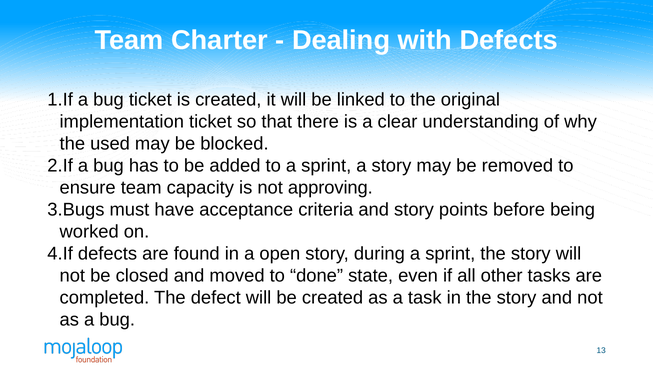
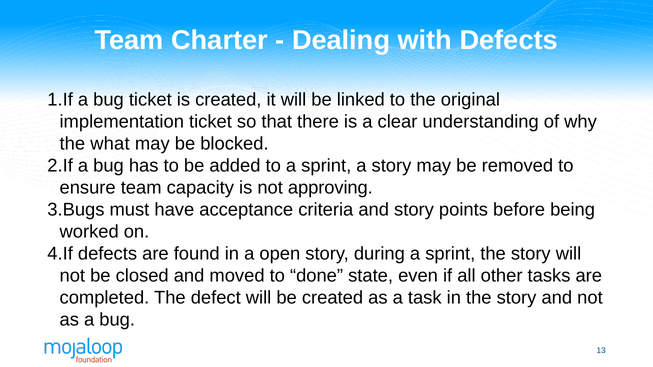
used: used -> what (110, 144)
